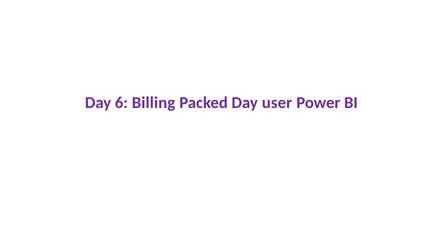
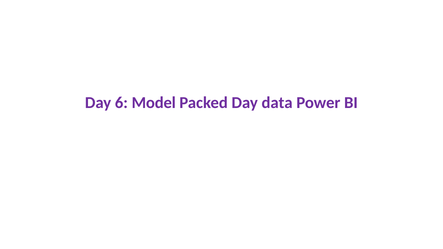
Billing: Billing -> Model (154, 103)
user: user -> data (277, 103)
